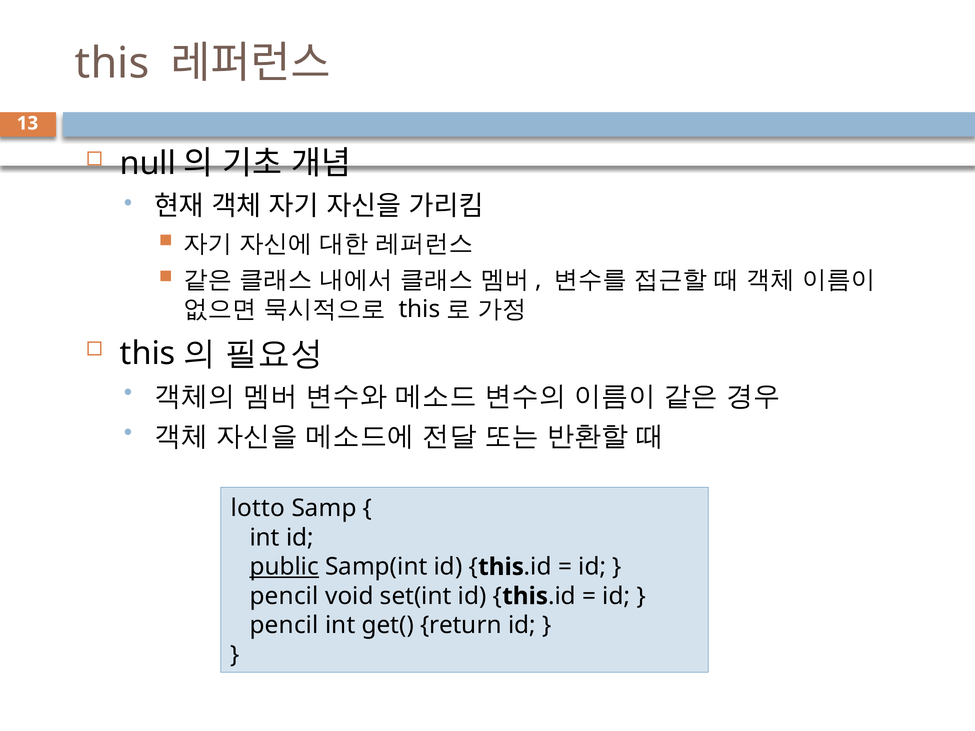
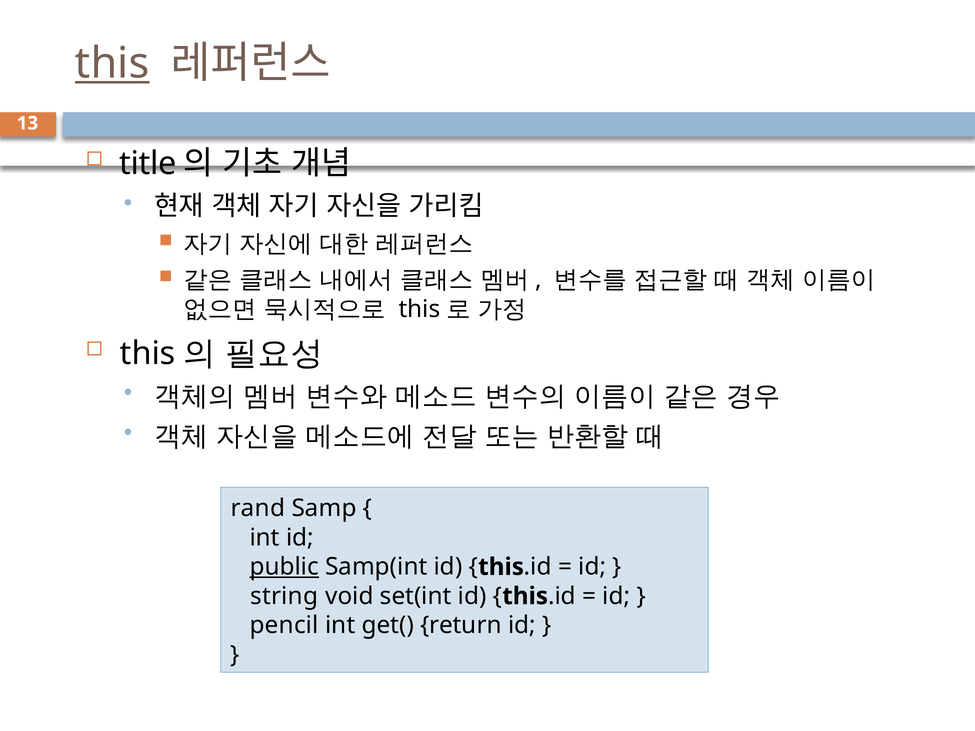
this underline: none -> present (112, 64)
null: null -> title (148, 164)
lotto: lotto -> rand (258, 509)
pencil: pencil -> string (284, 596)
